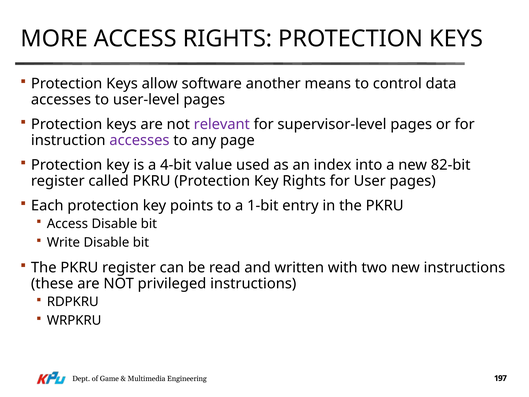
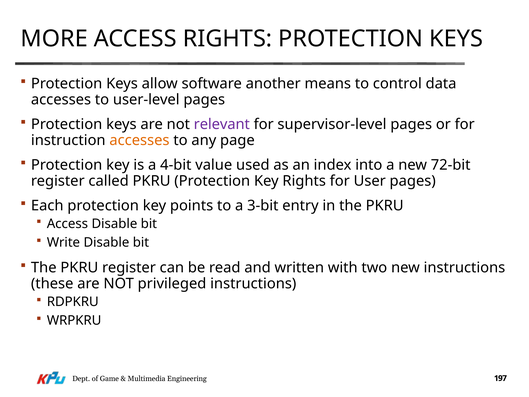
accesses colour: purple -> orange (139, 140)
82-bit: 82-bit -> 72-bit (451, 165)
1-bit: 1-bit -> 3-bit (263, 205)
